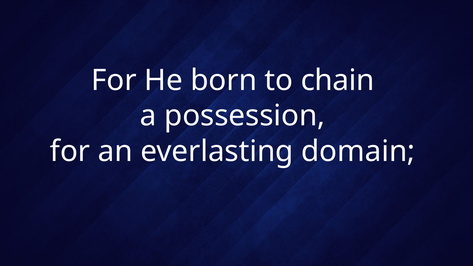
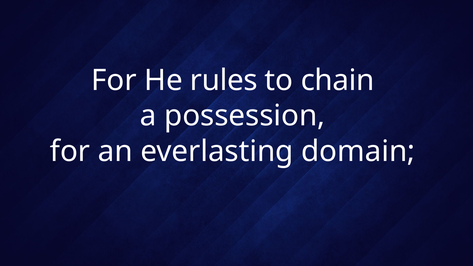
born: born -> rules (224, 80)
